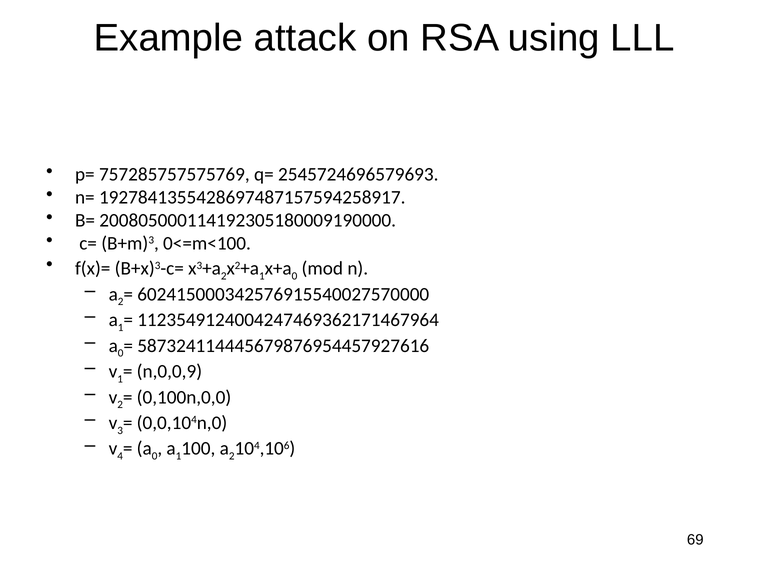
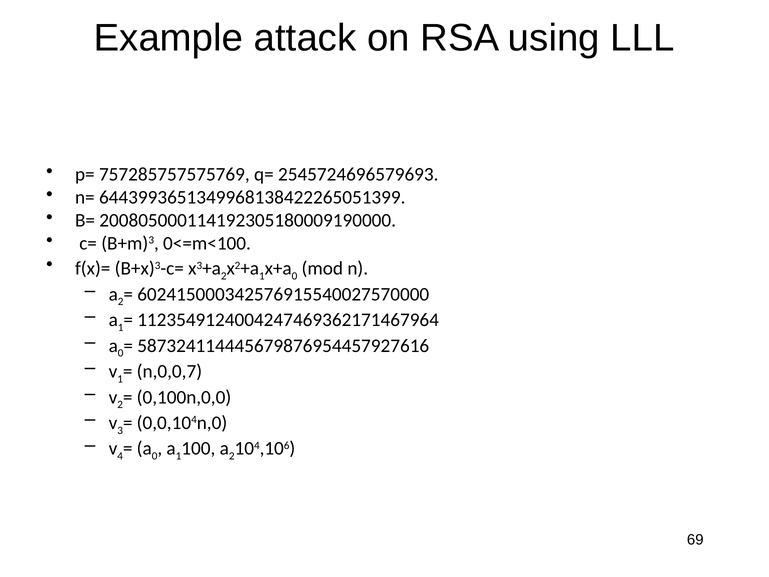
1927841355428697487157594258917: 1927841355428697487157594258917 -> 6443993651349968138422265051399 (252, 197)
n,0,0,9: n,0,0,9 -> n,0,0,7 (169, 371)
